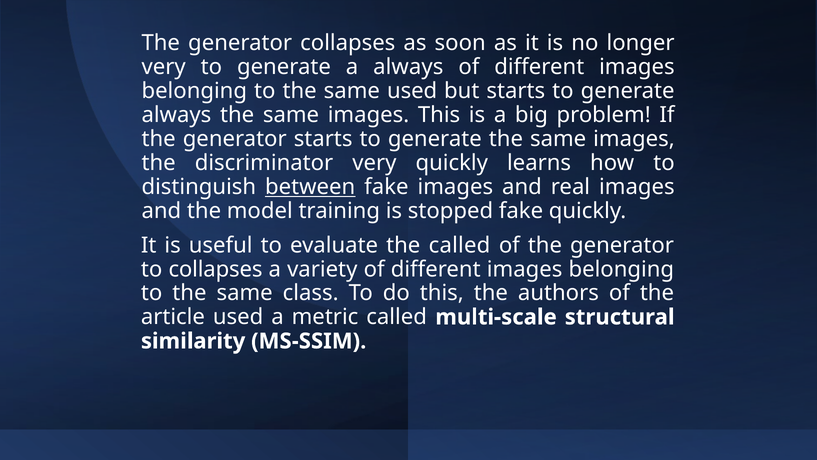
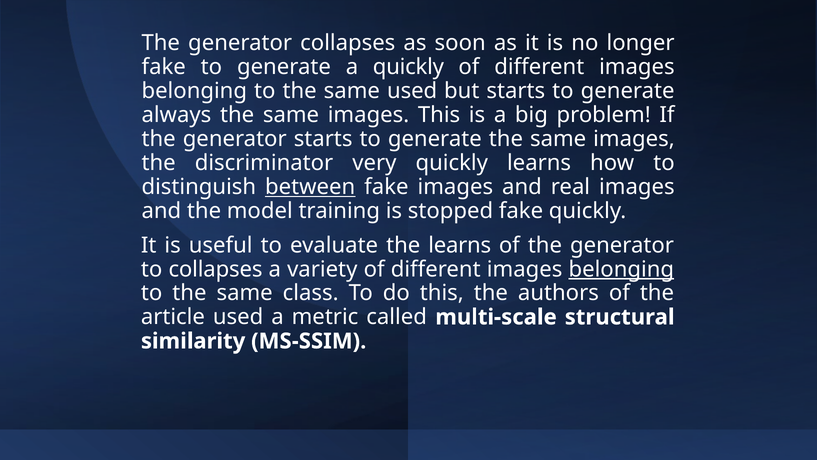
very: very -> fake (164, 67)
a always: always -> quickly (408, 67)
the called: called -> learns (460, 245)
belonging underline: none -> present (621, 269)
